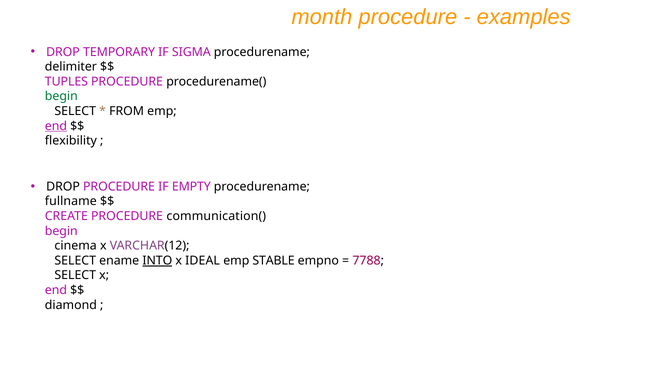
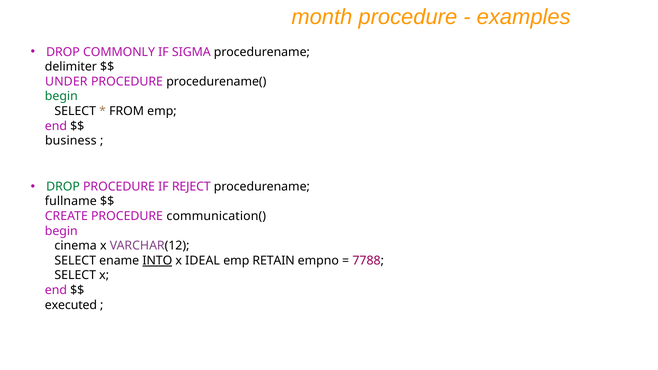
TEMPORARY: TEMPORARY -> COMMONLY (119, 52)
TUPLES: TUPLES -> UNDER (66, 82)
end underline: present -> none (56, 126)
flexibility: flexibility -> business (71, 141)
DROP colour: black -> green (63, 187)
EMPTY: EMPTY -> REJECT (191, 187)
STABLE: STABLE -> RETAIN (274, 261)
diamond: diamond -> executed (71, 305)
